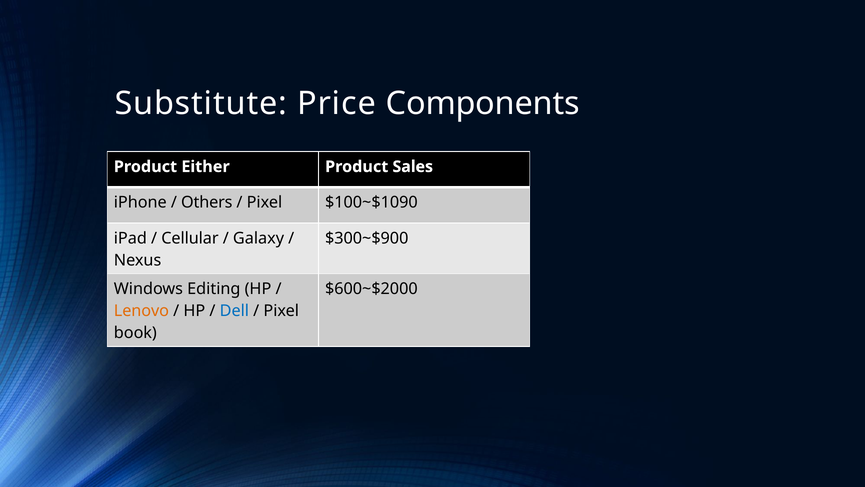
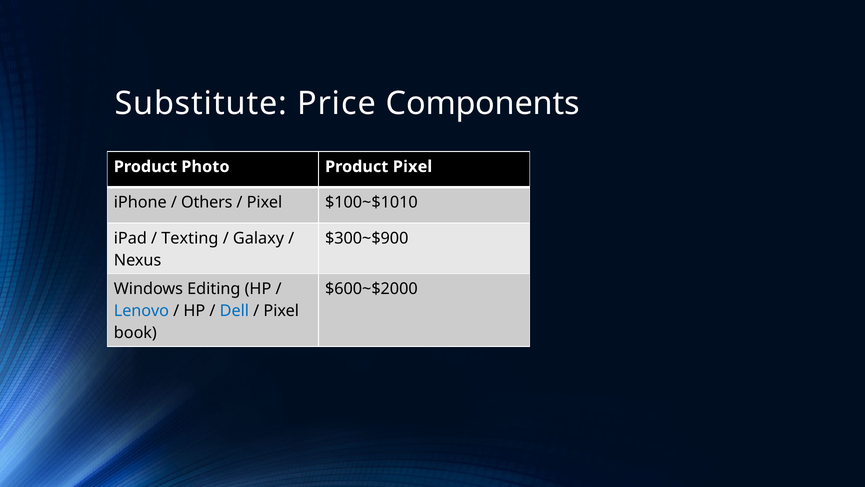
Either: Either -> Photo (205, 167)
Product Sales: Sales -> Pixel (413, 167)
$100~$1090: $100~$1090 -> $100~$1010 (371, 202)
Cellular: Cellular -> Texting (190, 238)
Lenovo colour: orange -> blue (141, 311)
